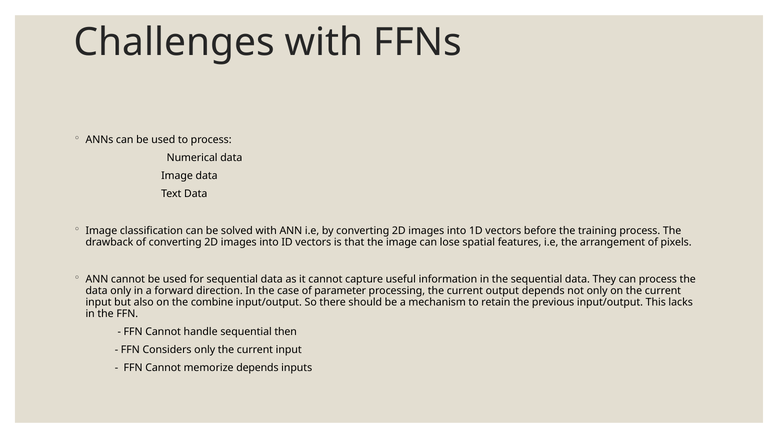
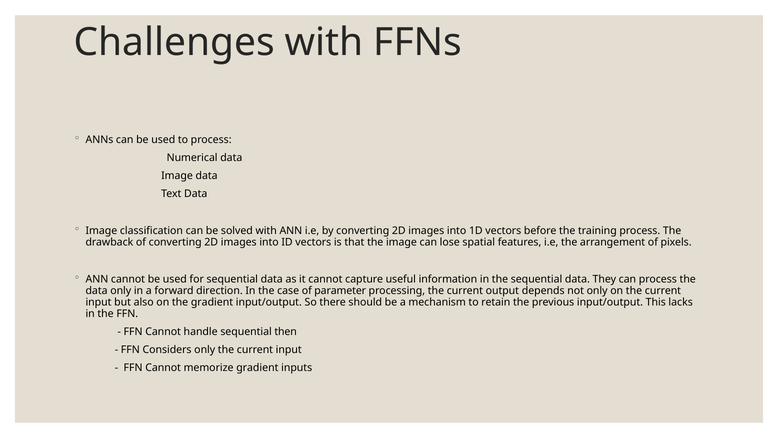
the combine: combine -> gradient (212, 302)
memorize depends: depends -> gradient (257, 367)
